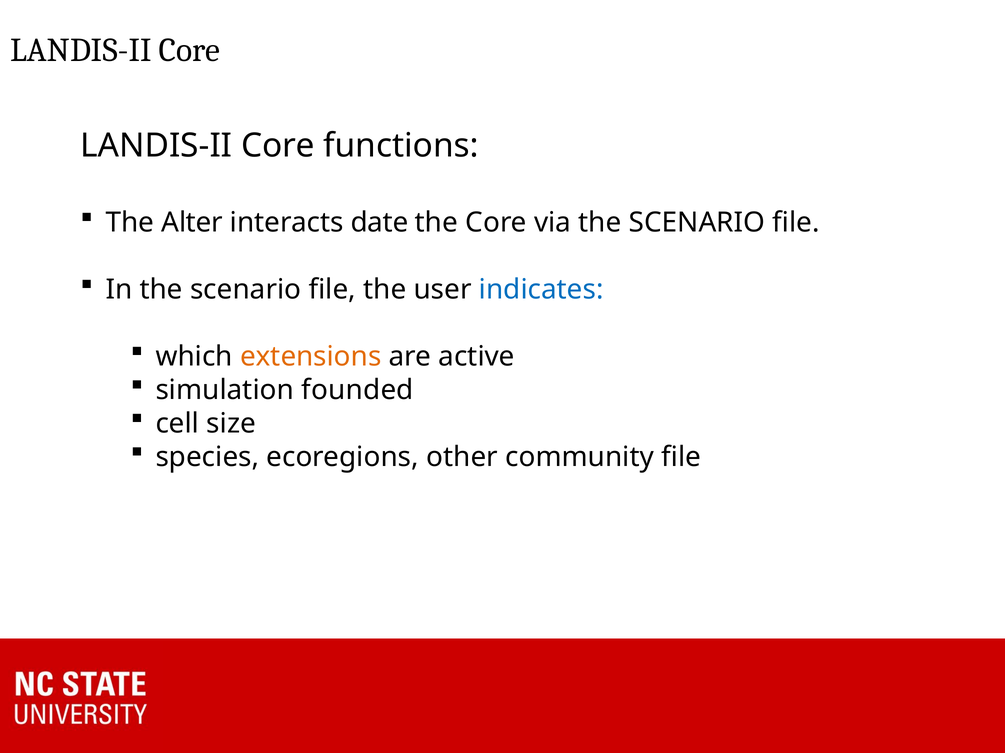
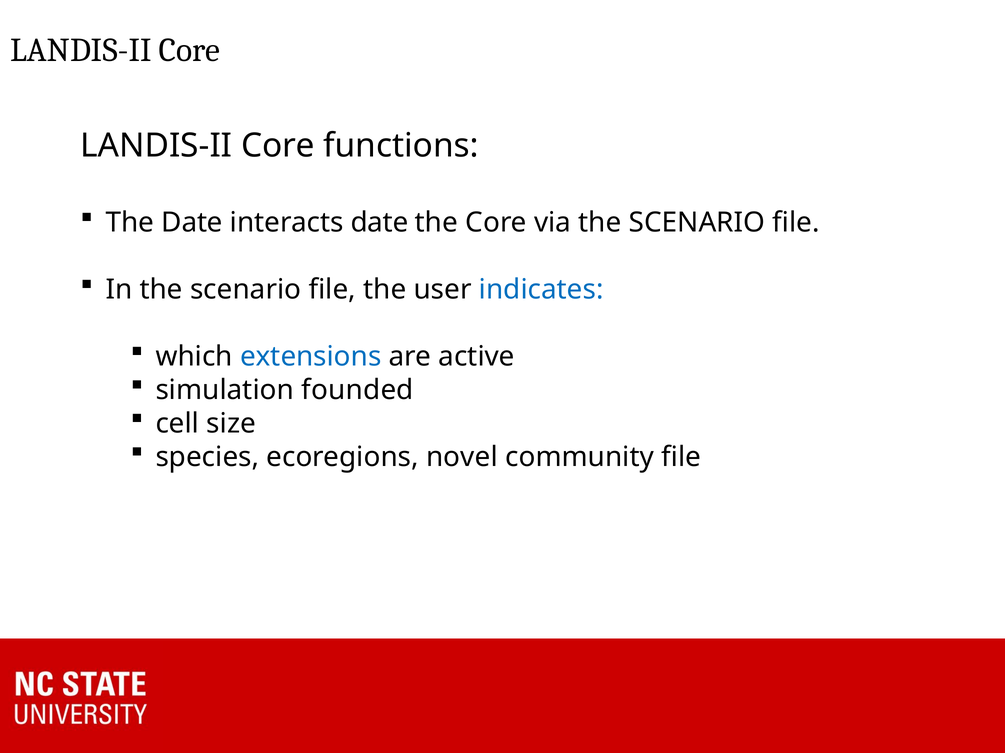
The Alter: Alter -> Date (192, 223)
extensions colour: orange -> blue (311, 357)
other: other -> novel (462, 457)
